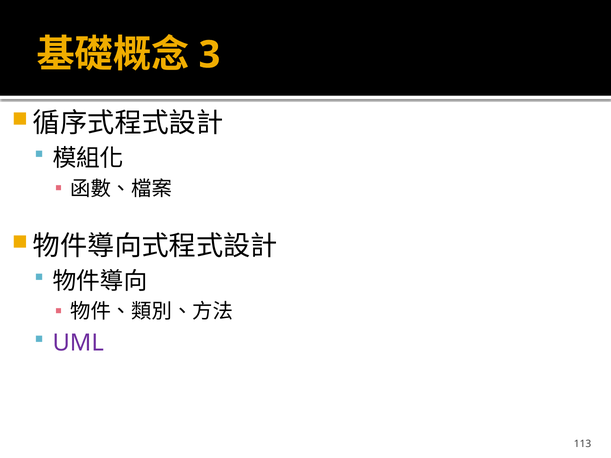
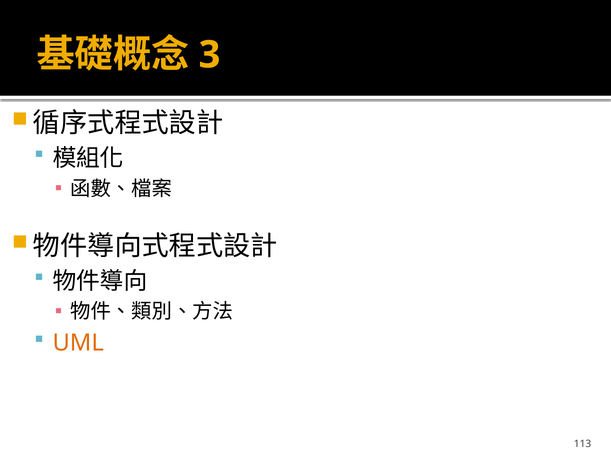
UML colour: purple -> orange (78, 343)
